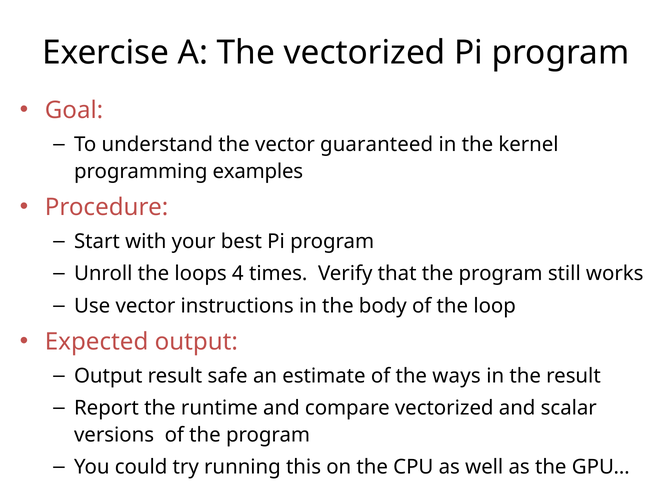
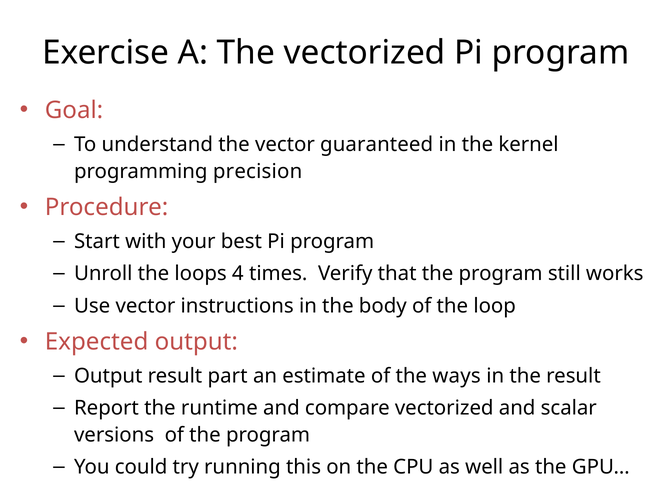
examples: examples -> precision (258, 171)
safe: safe -> part (228, 376)
